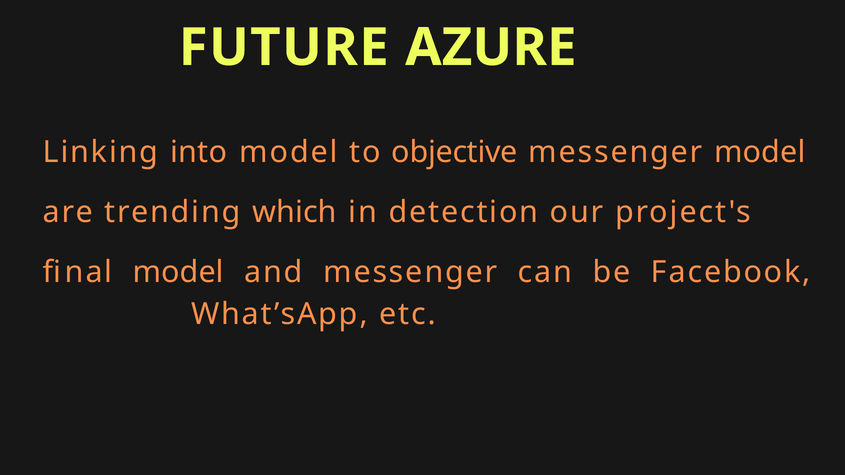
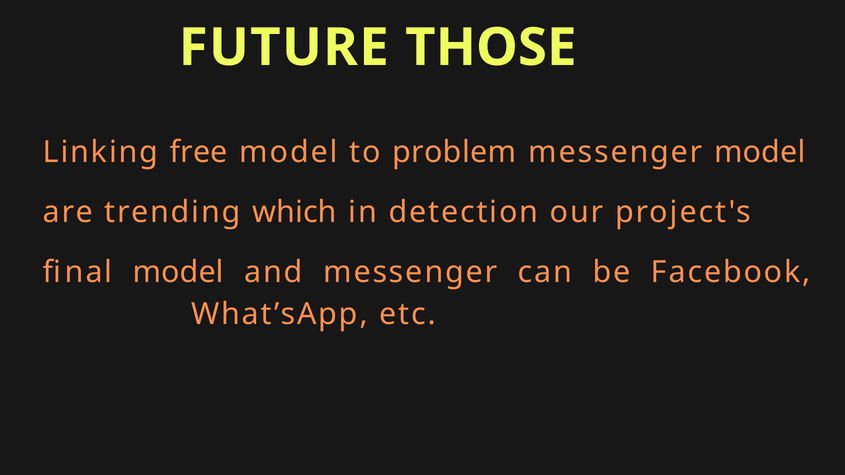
AZURE: AZURE -> THOSE (491, 48)
into: into -> free (199, 152)
objective: objective -> problem (454, 152)
